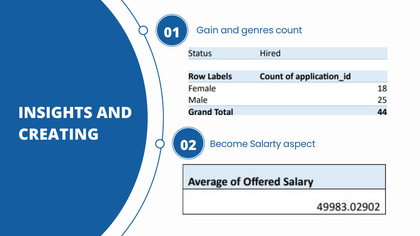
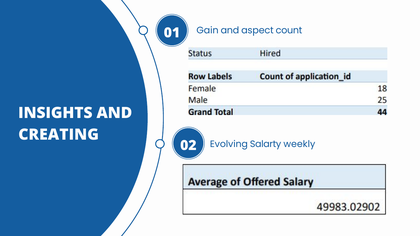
genres: genres -> aspect (257, 31)
Become: Become -> Evolving (229, 144)
aspect: aspect -> weekly (299, 144)
